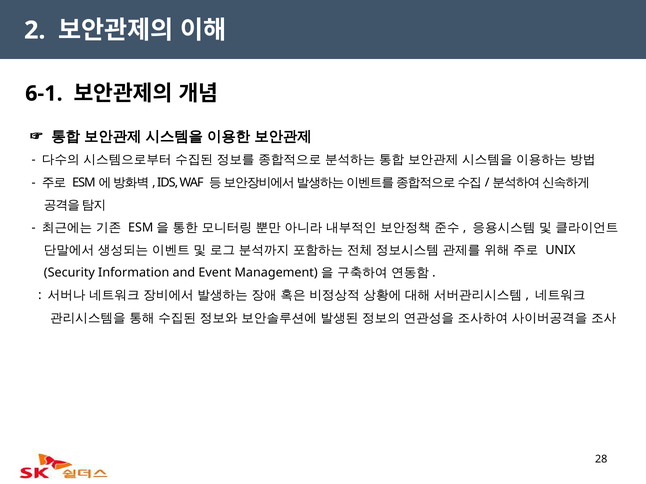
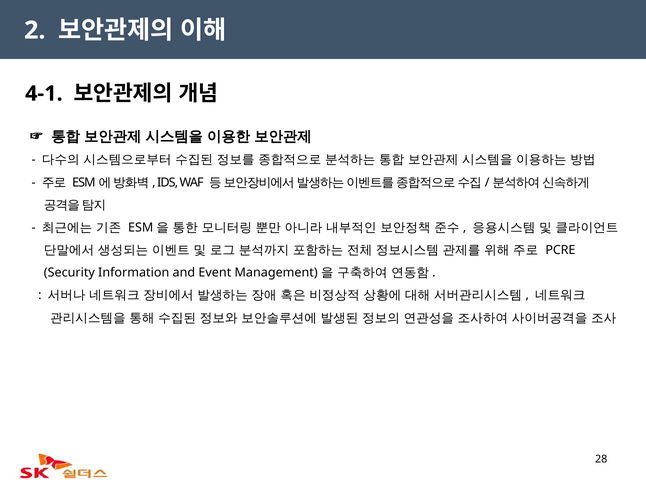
6-1: 6-1 -> 4-1 (44, 94)
UNIX: UNIX -> PCRE (560, 250)
